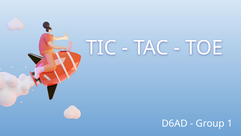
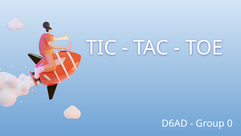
1: 1 -> 0 (230, 123)
